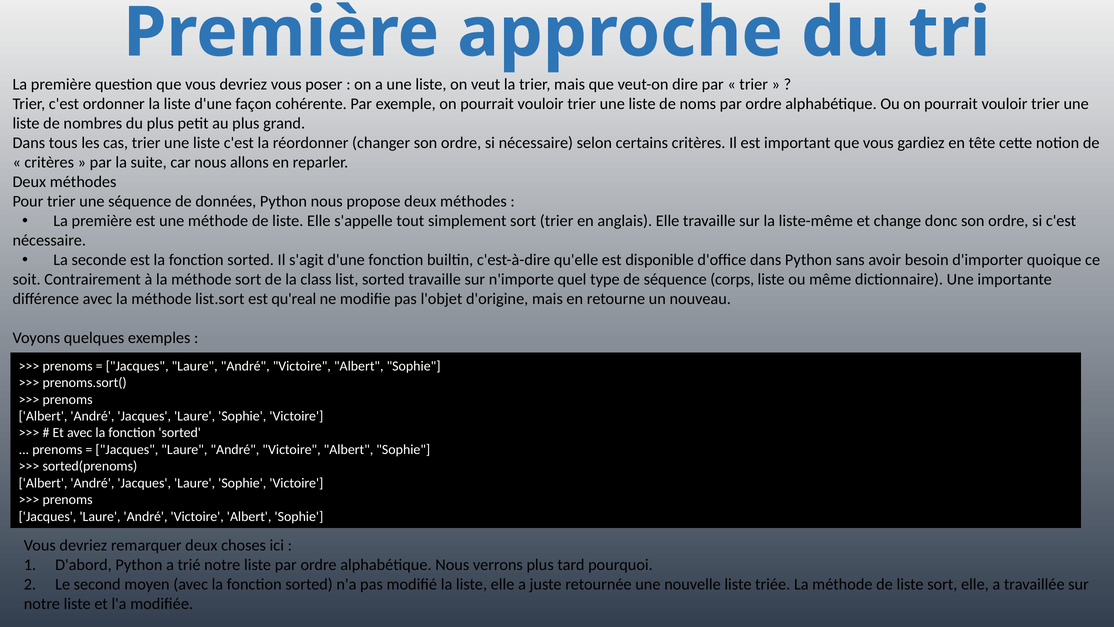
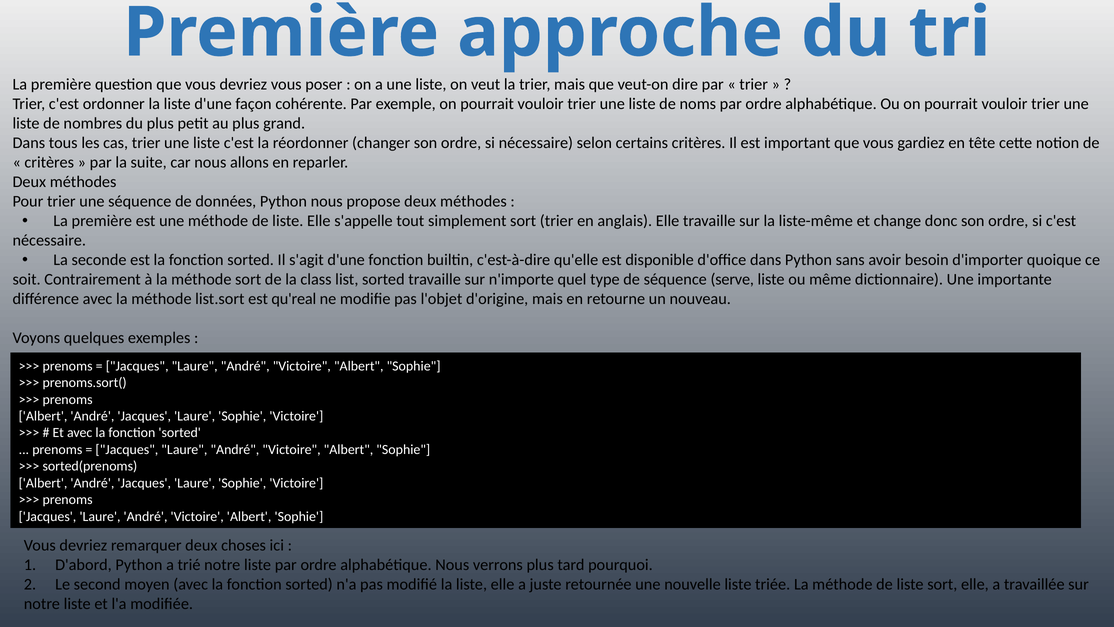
corps: corps -> serve (732, 279)
